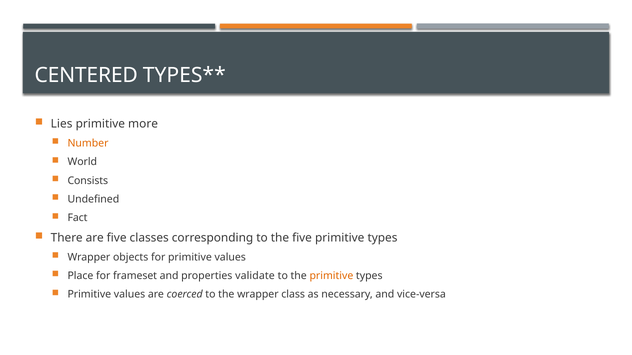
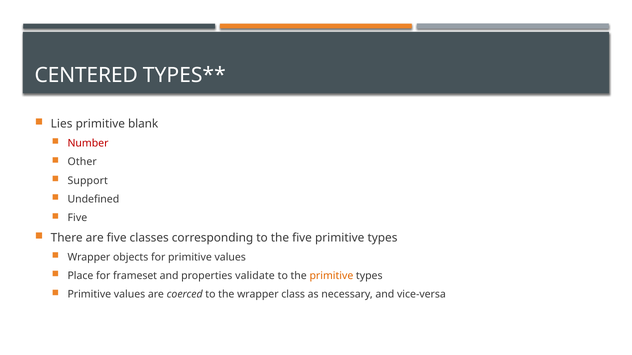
more: more -> blank (143, 124)
Number colour: orange -> red (88, 144)
World: World -> Other (82, 162)
Consists: Consists -> Support (88, 181)
Fact: Fact -> Five (77, 218)
